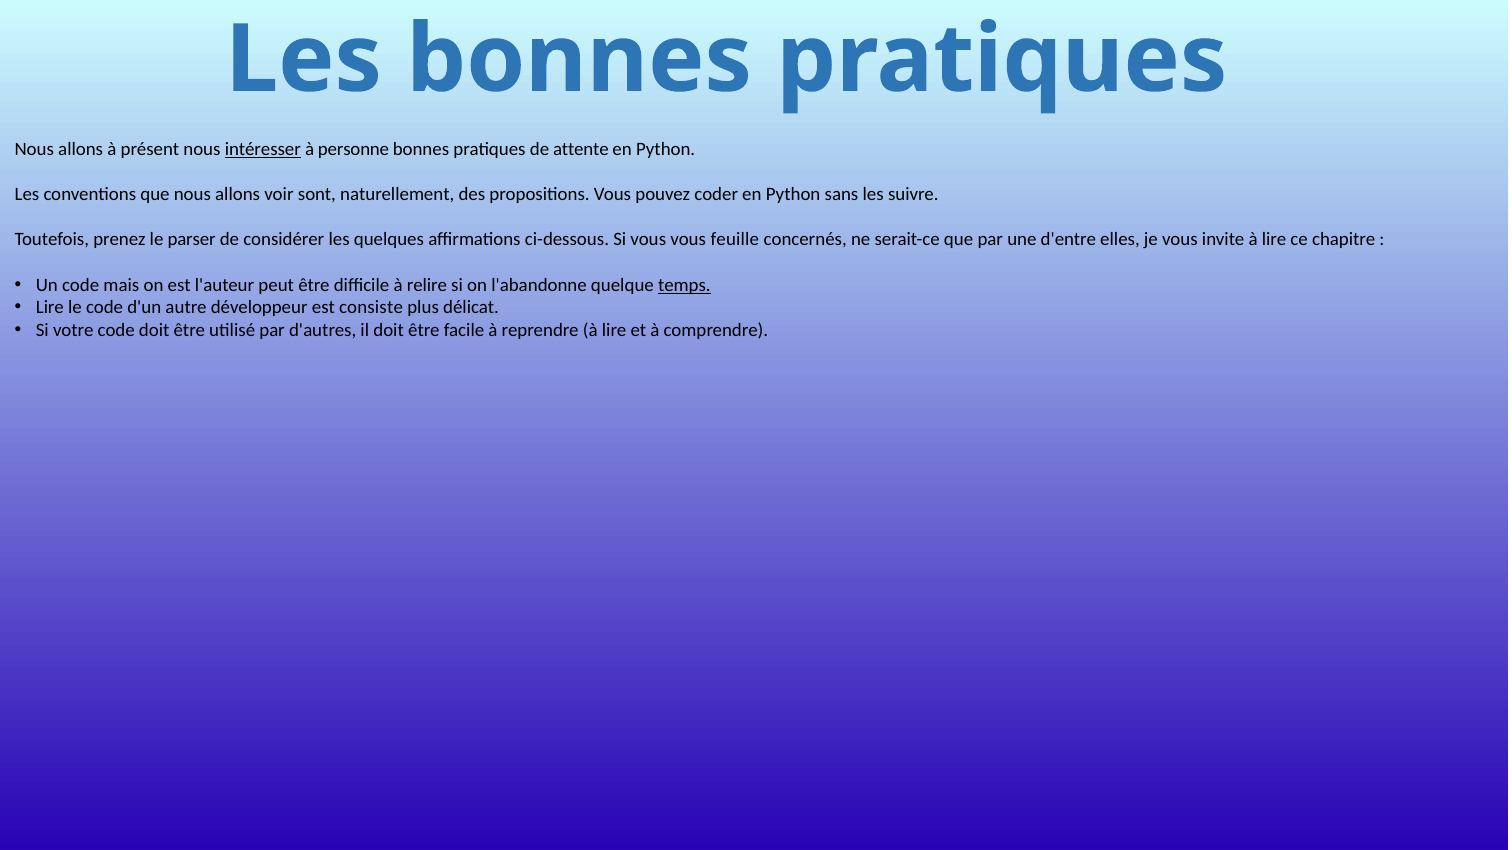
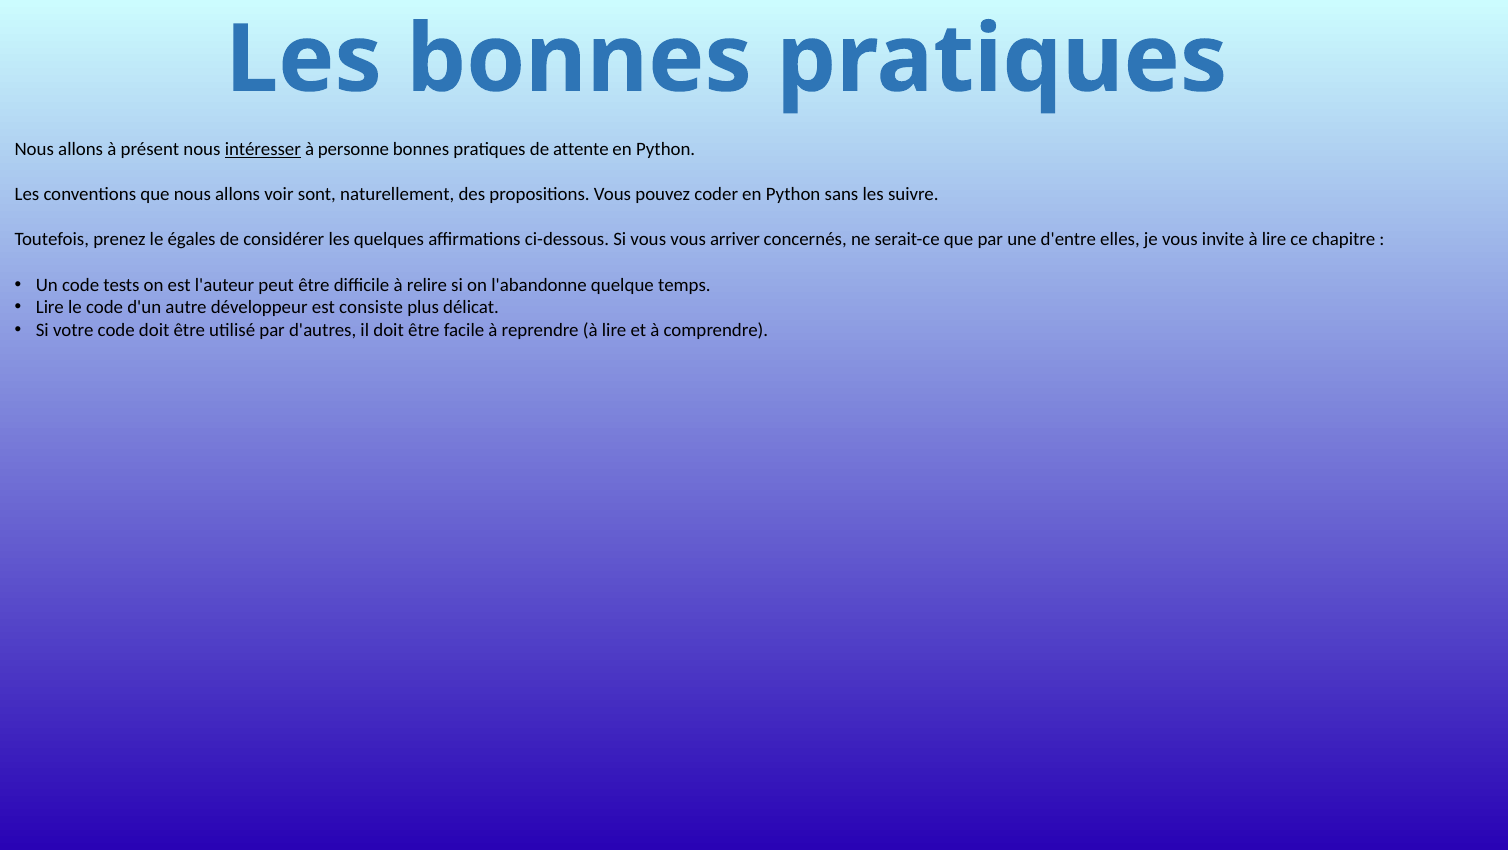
parser: parser -> égales (192, 240)
feuille: feuille -> arriver (735, 240)
mais: mais -> tests (121, 285)
temps underline: present -> none (684, 285)
